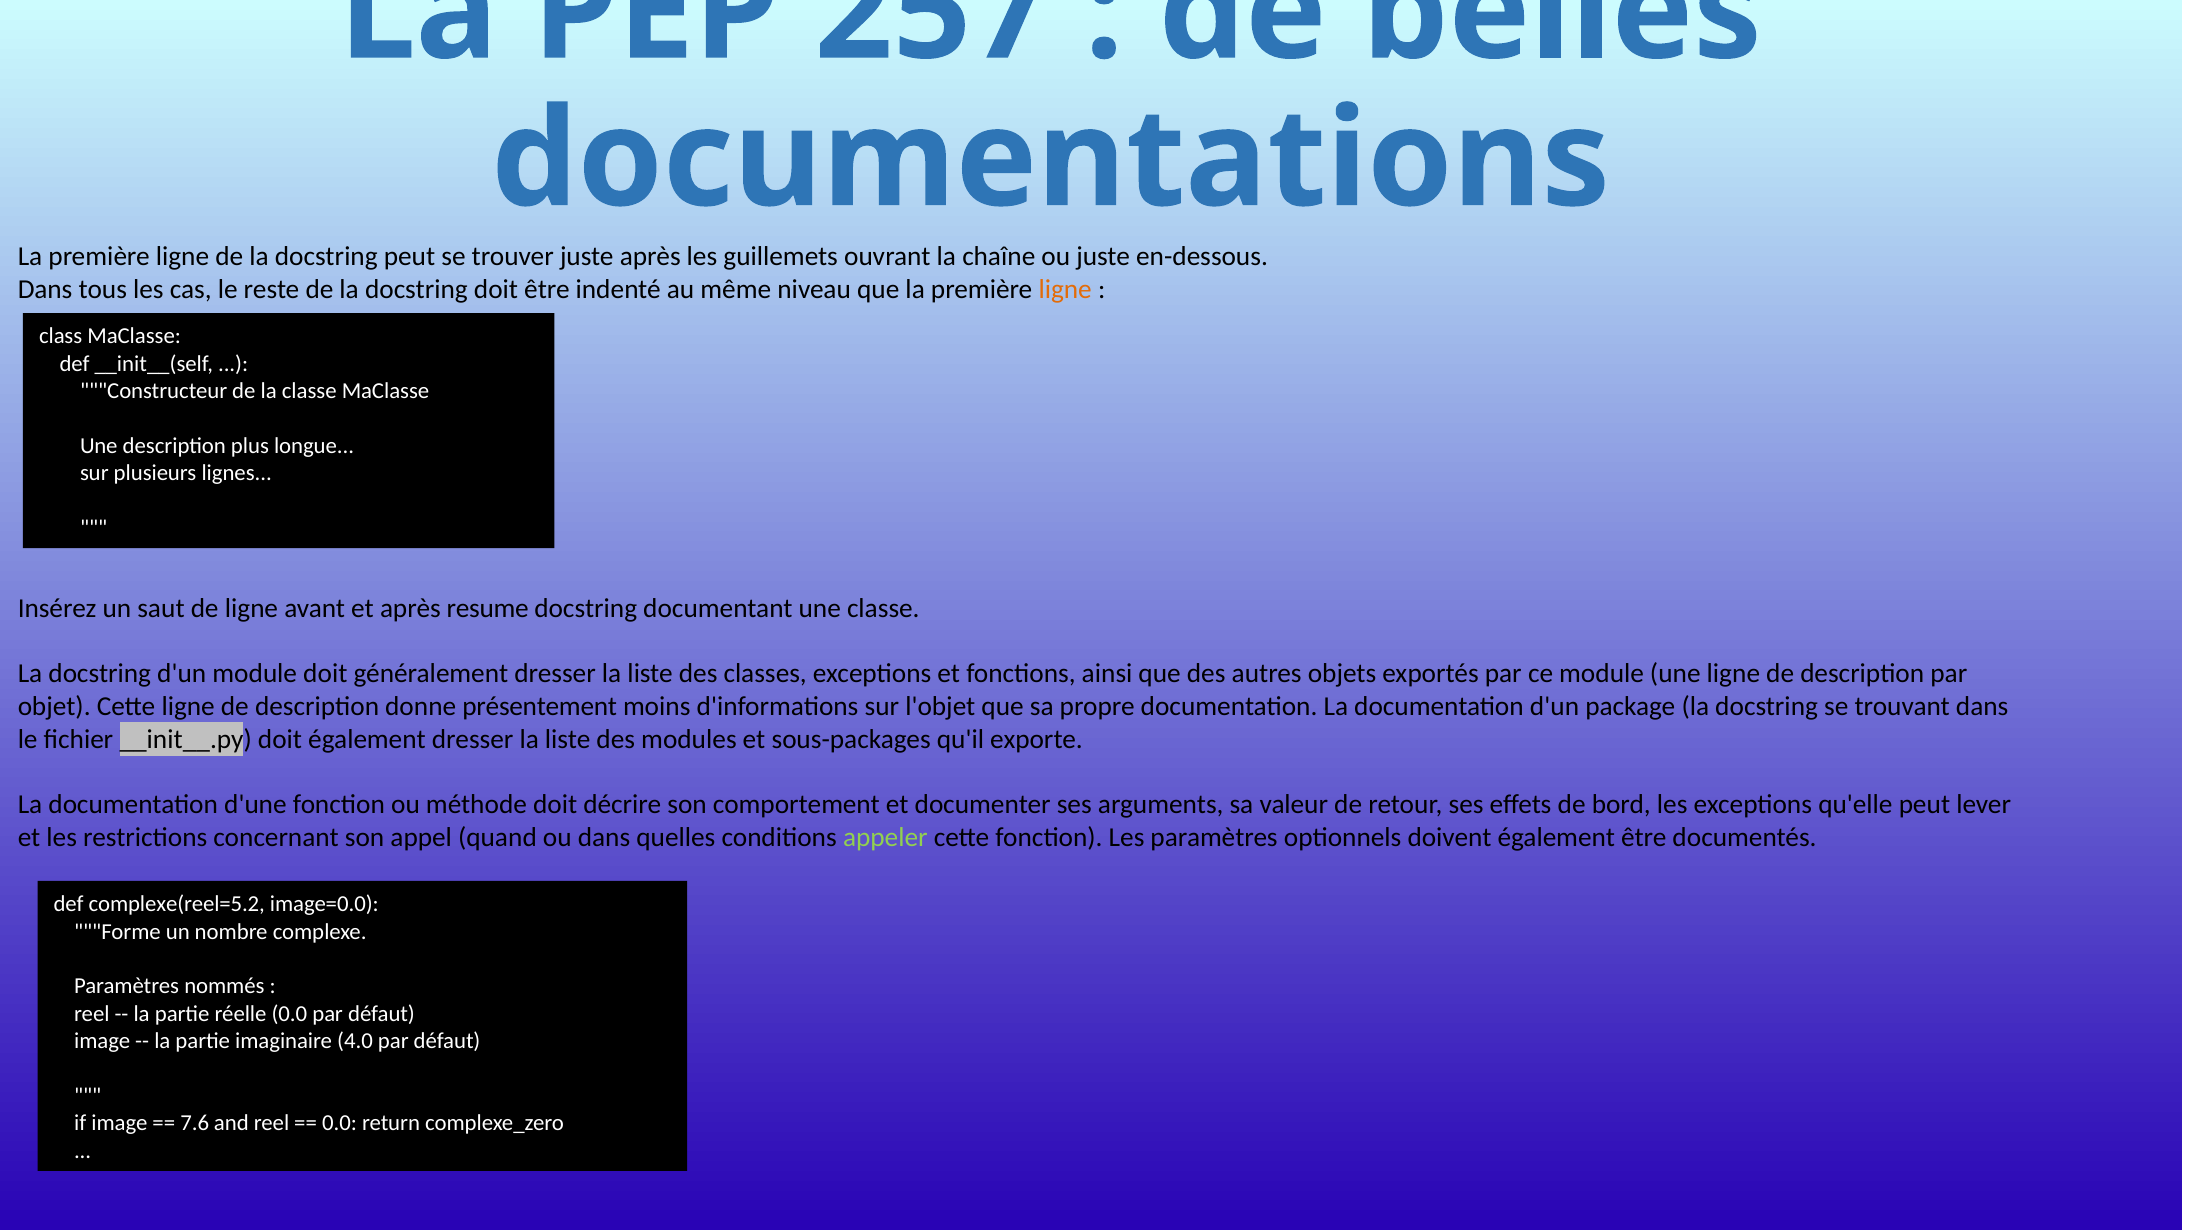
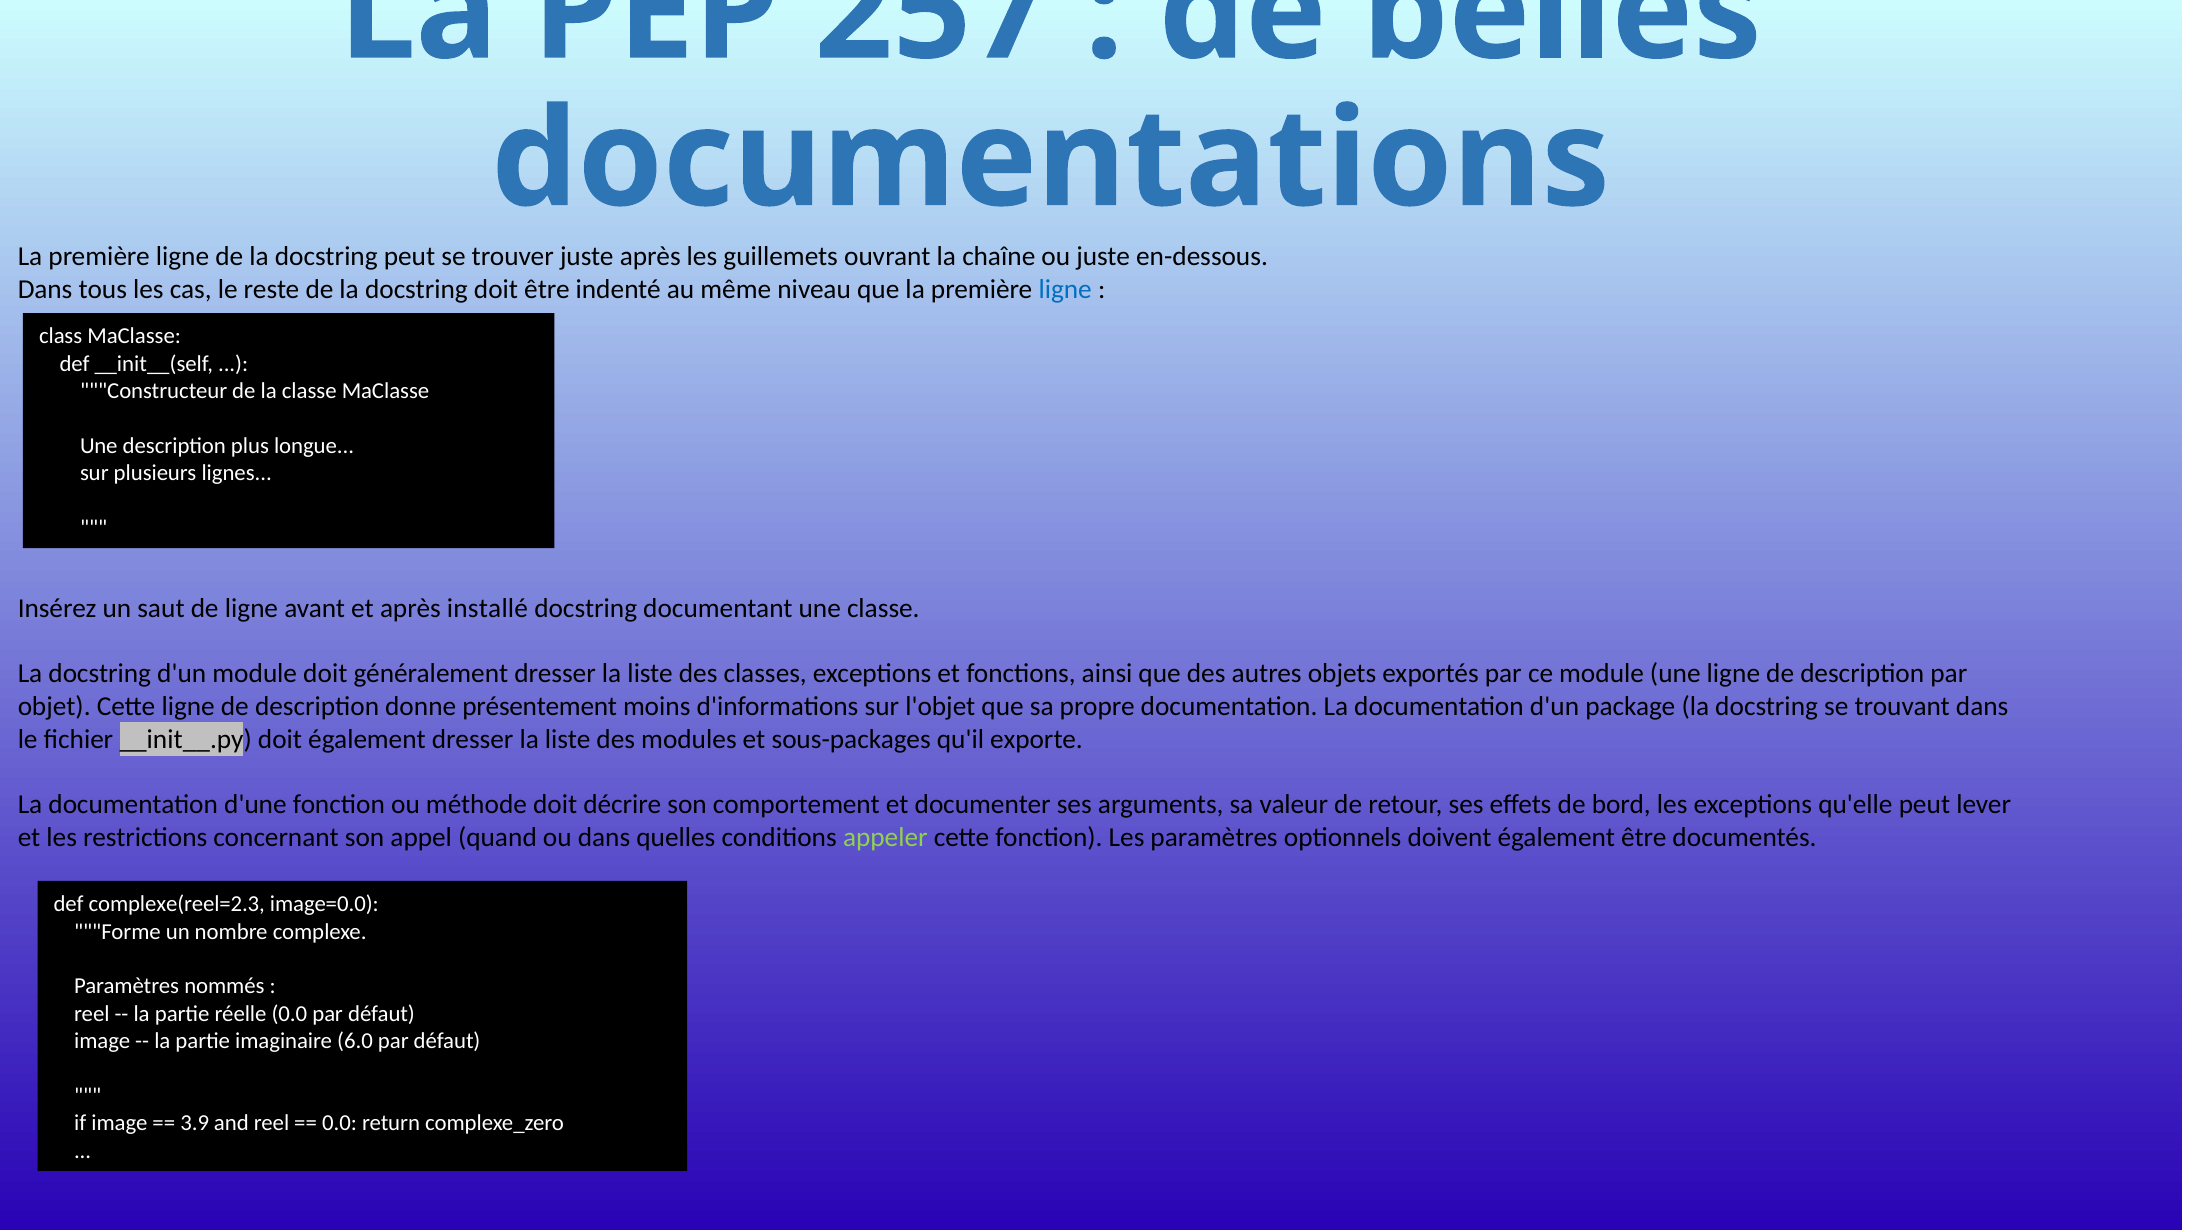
ligne colour: orange -> blue (1065, 289)
resume: resume -> installé (488, 608)
complexe(reel=5.2: complexe(reel=5.2 -> complexe(reel=2.3 (177, 904)
4.0: 4.0 -> 6.0 (355, 1041)
7.6: 7.6 -> 3.9 (195, 1123)
